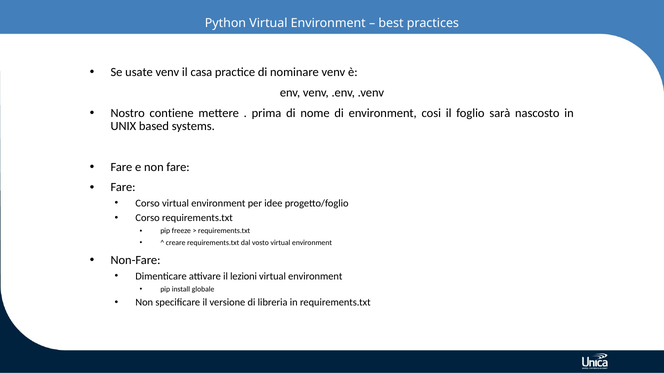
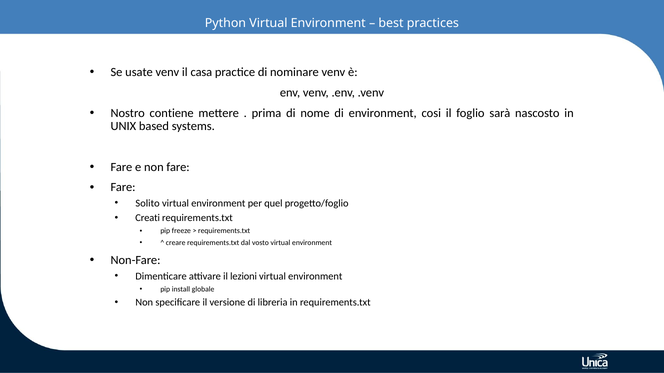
Corso: Corso -> Solito (148, 203)
idee: idee -> quel (273, 203)
Corso: Corso -> Creati (148, 218)
